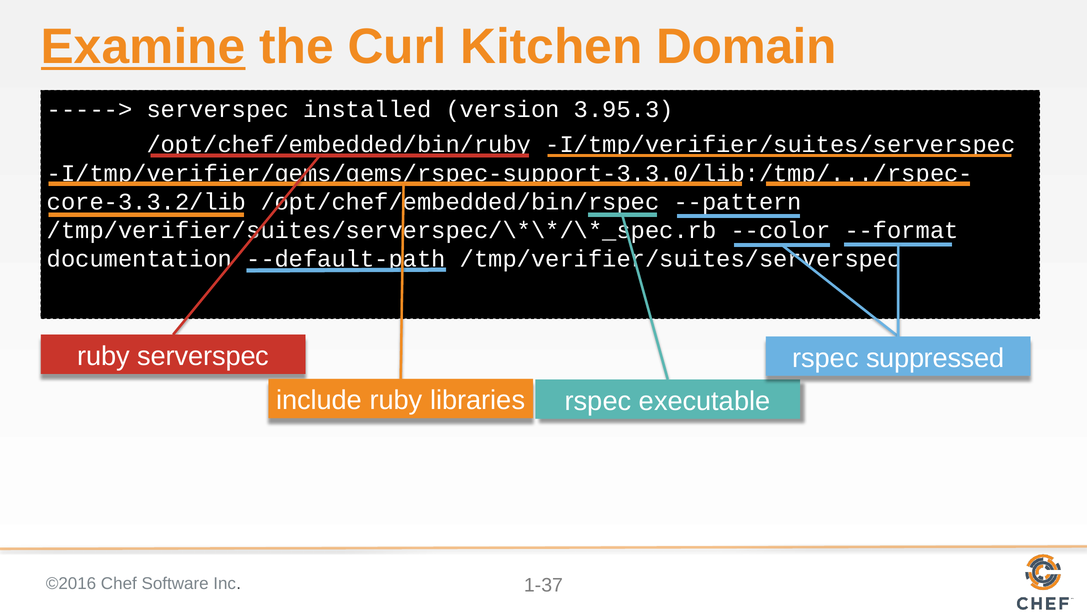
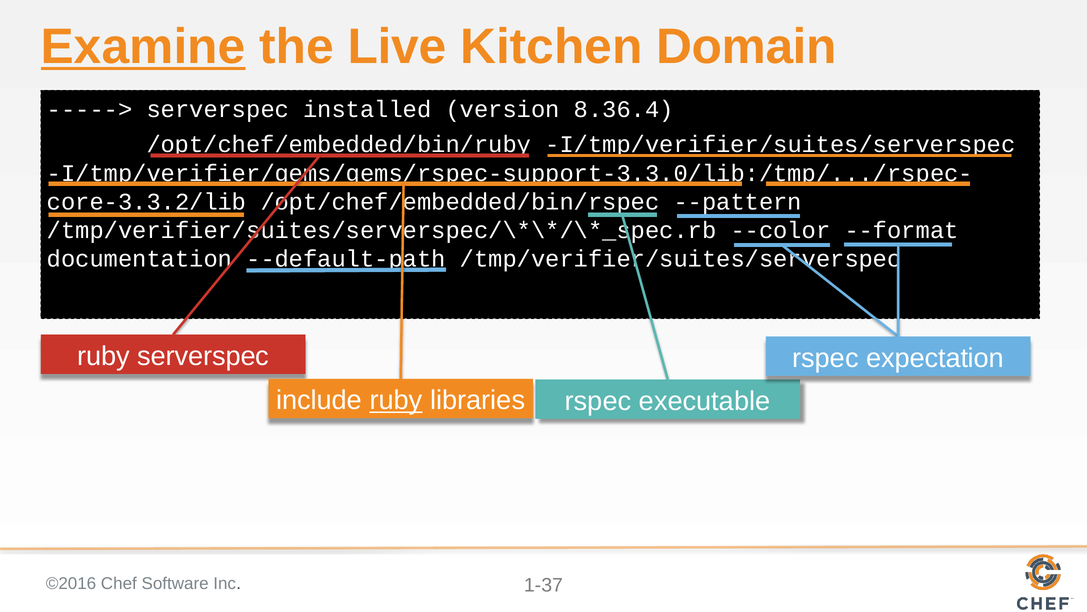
Curl: Curl -> Live (397, 47)
3.95.3: 3.95.3 -> 8.36.4 (624, 109)
suppressed: suppressed -> expectation (935, 358)
ruby underline: none -> present (396, 400)
